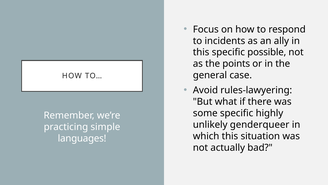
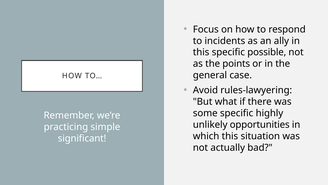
genderqueer: genderqueer -> opportunities (260, 124)
languages: languages -> significant (82, 138)
